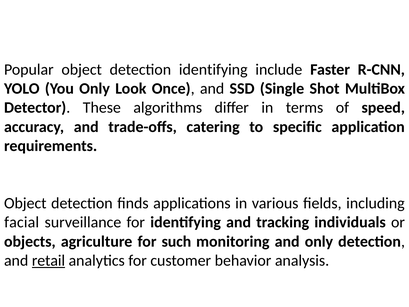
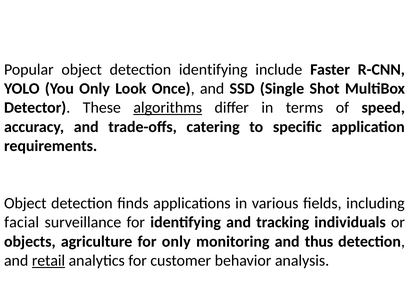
algorithms underline: none -> present (168, 108)
for such: such -> only (176, 241)
and only: only -> thus (319, 241)
